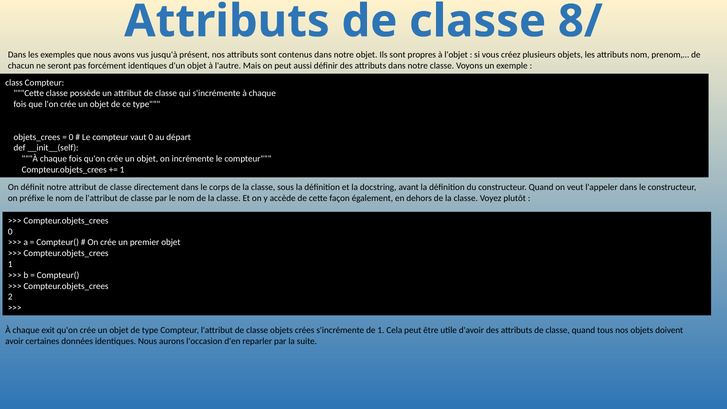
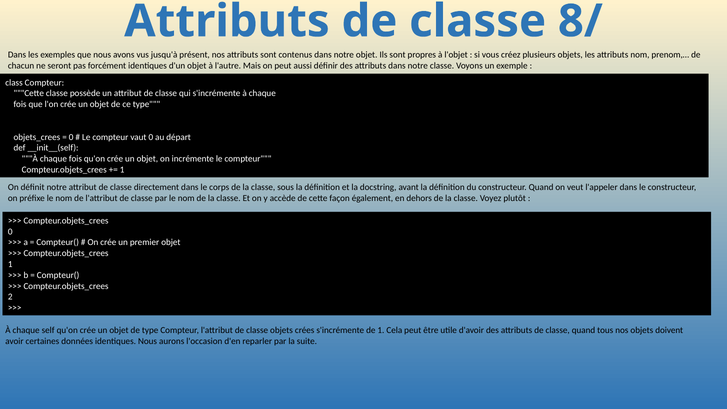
exit: exit -> self (48, 330)
